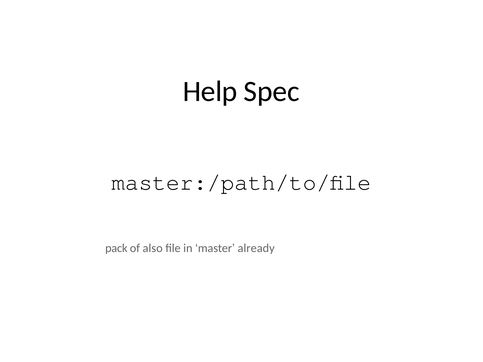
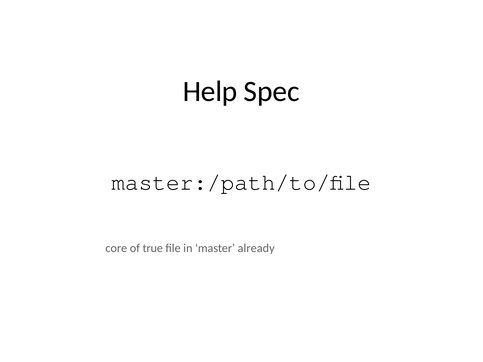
pack: pack -> core (116, 248)
also: also -> true (153, 248)
